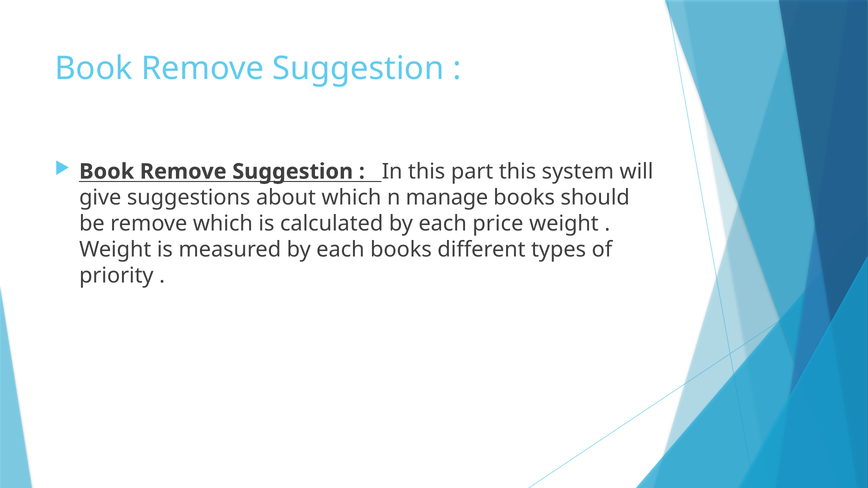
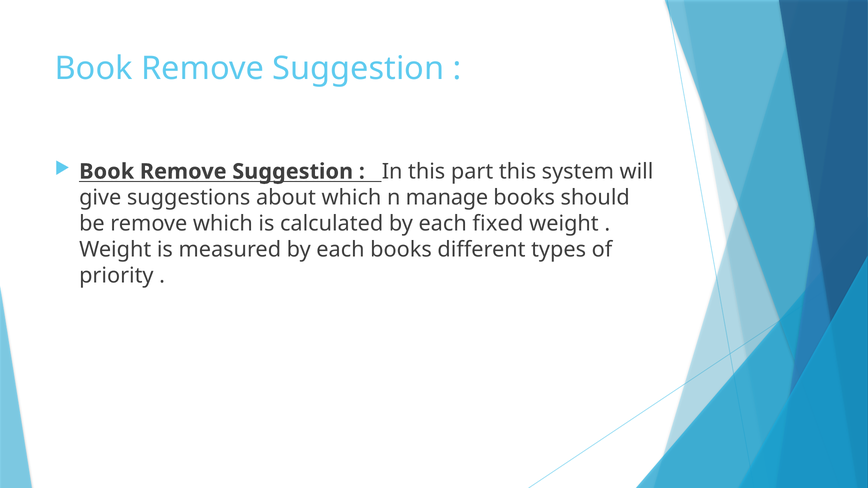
price: price -> fixed (498, 224)
